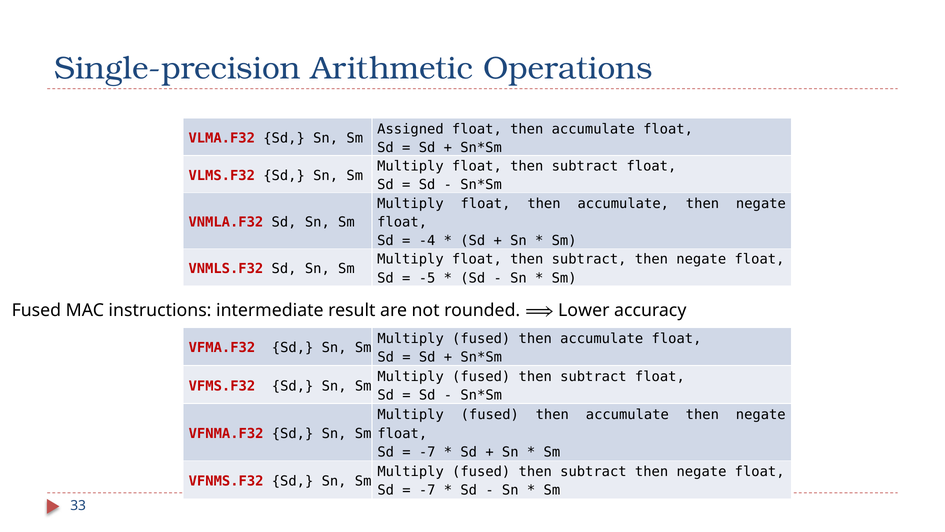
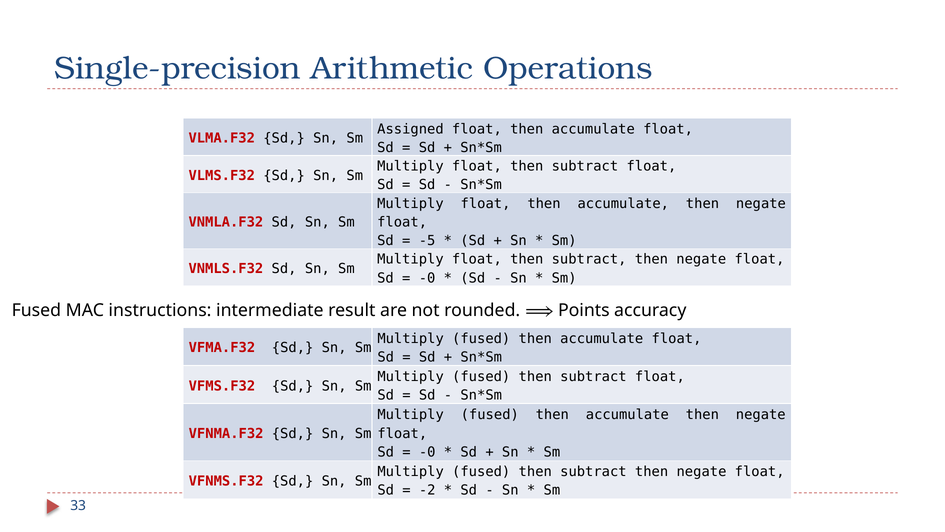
-4: -4 -> -5 (427, 241)
-5: -5 -> -0 (427, 278)
Lower: Lower -> Points (584, 310)
-7: -7 -> -0 (427, 452)
-7: -7 -> -2 (427, 490)
